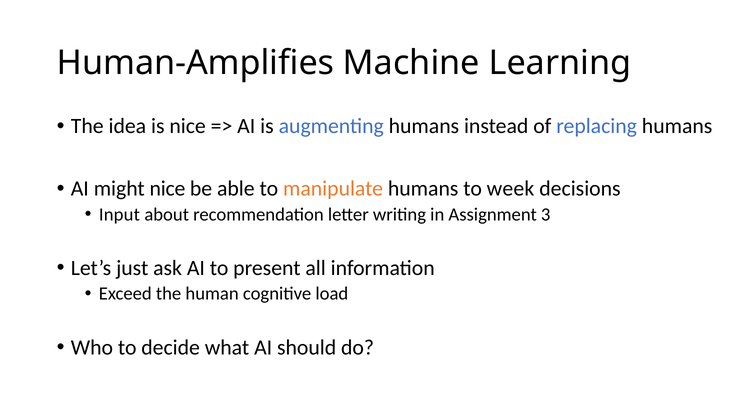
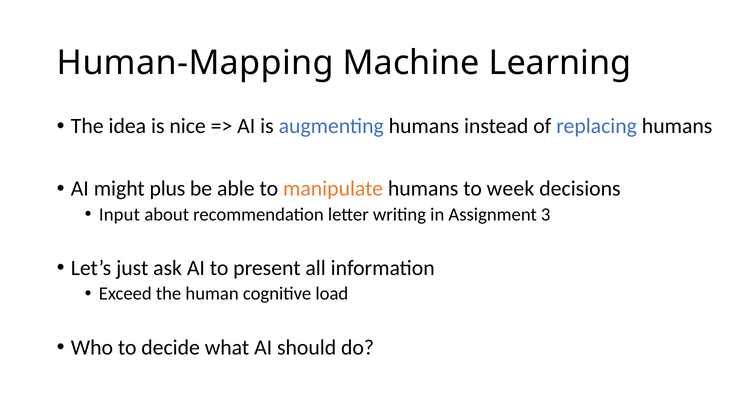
Human-Amplifies: Human-Amplifies -> Human-Mapping (195, 63)
might nice: nice -> plus (167, 189)
